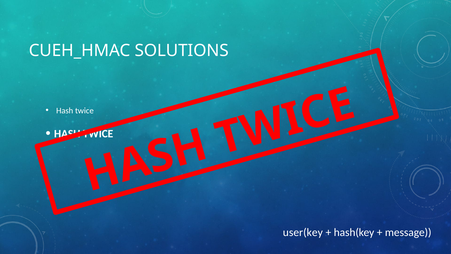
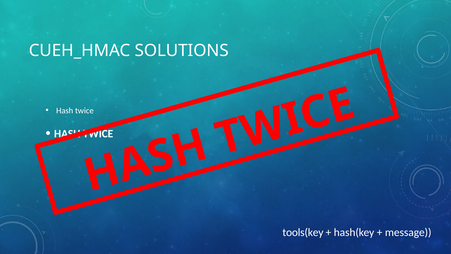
user(key: user(key -> tools(key (303, 232)
